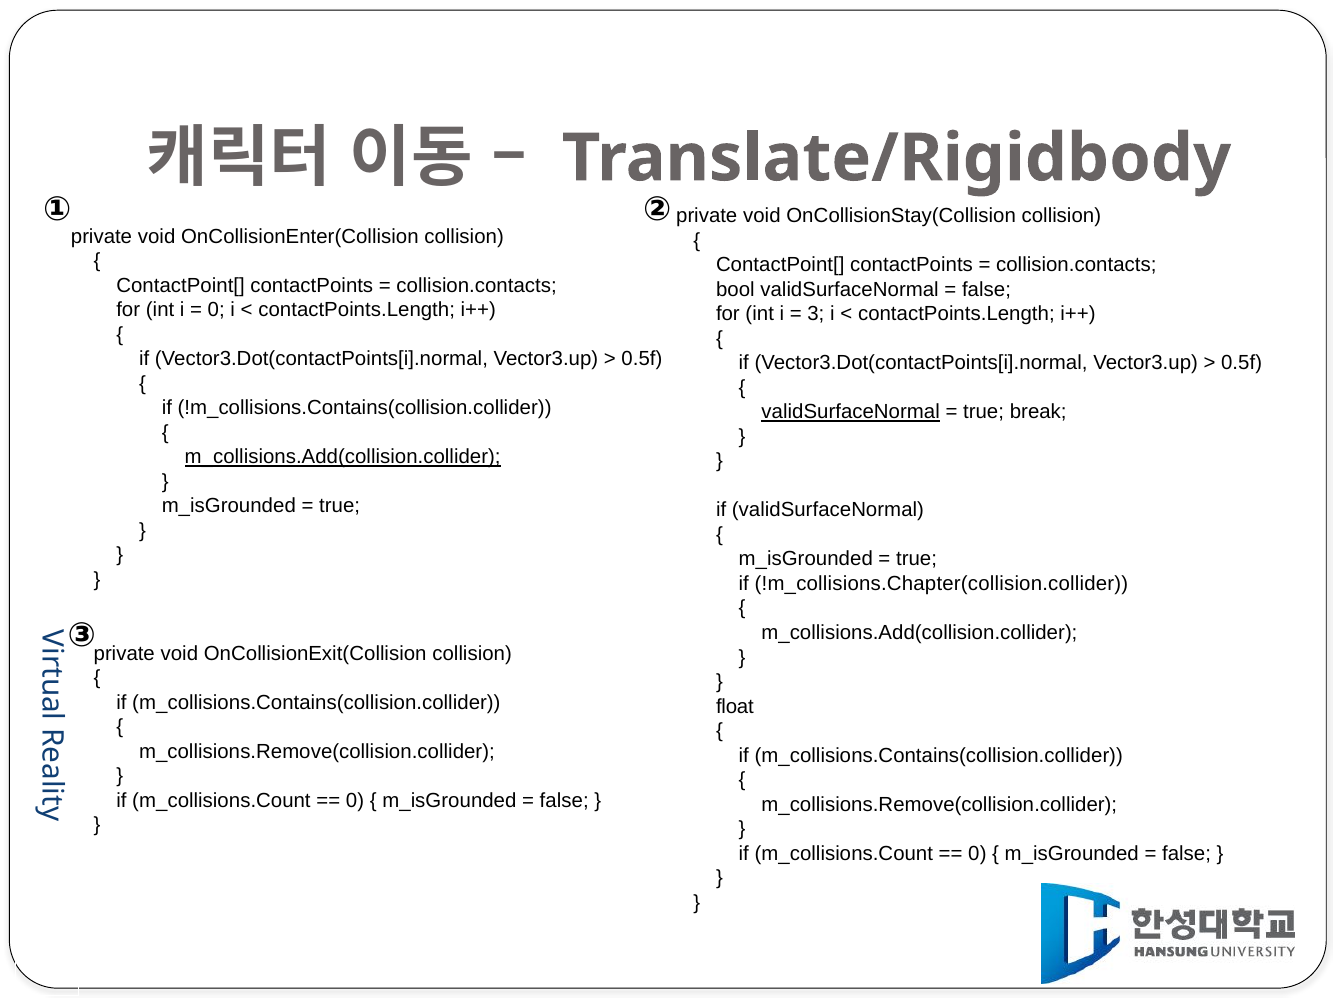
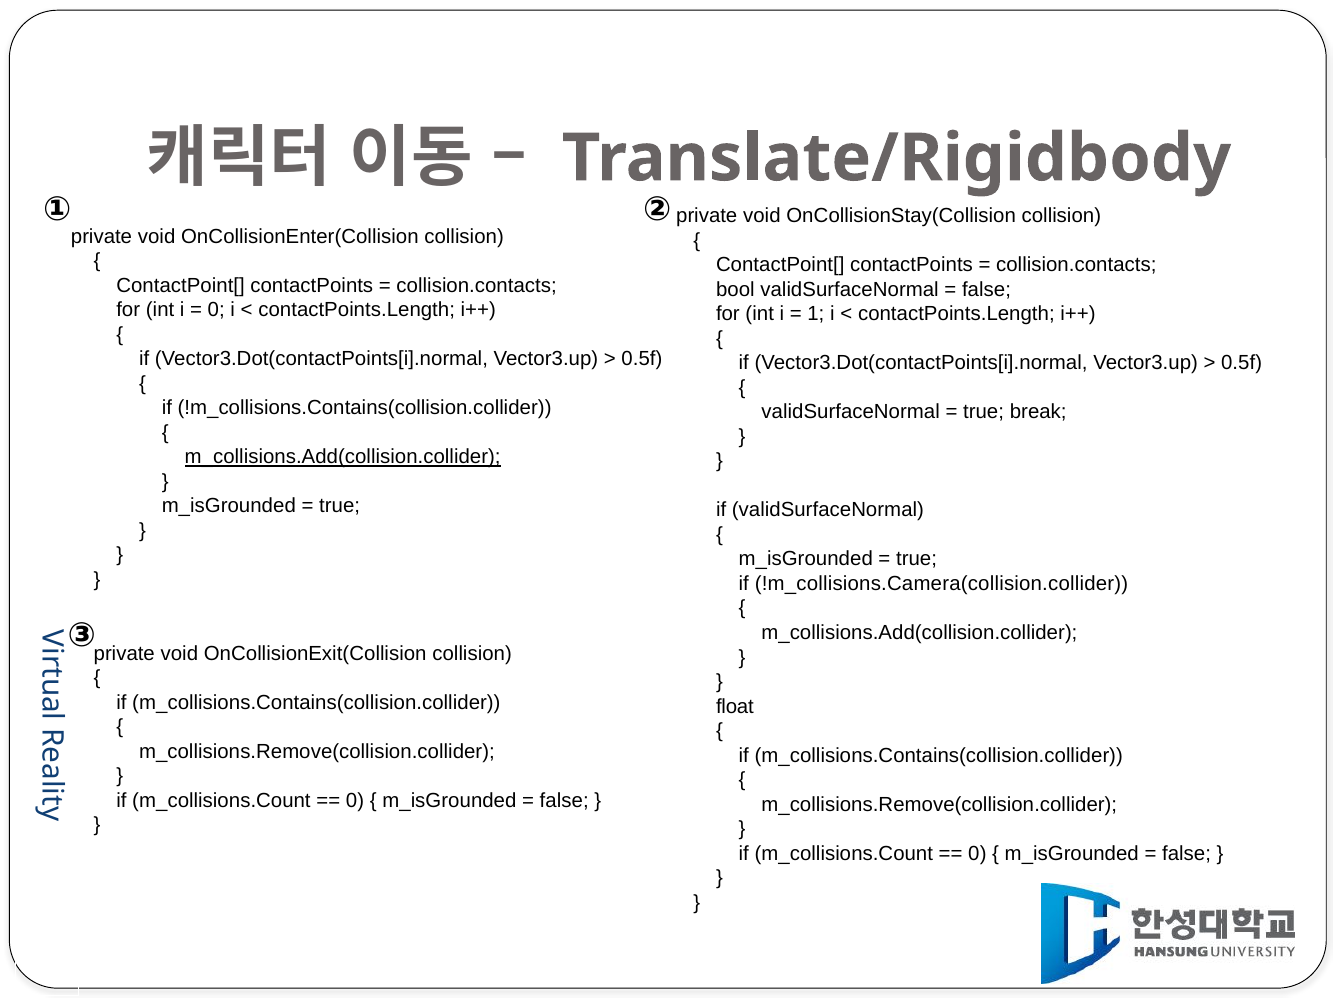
3: 3 -> 1 (816, 314)
validSurfaceNormal underline: present -> none (851, 412)
!m_collisions.Chapter(collision.collider: !m_collisions.Chapter(collision.collider -> !m_collisions.Camera(collision.collider (941, 584)
